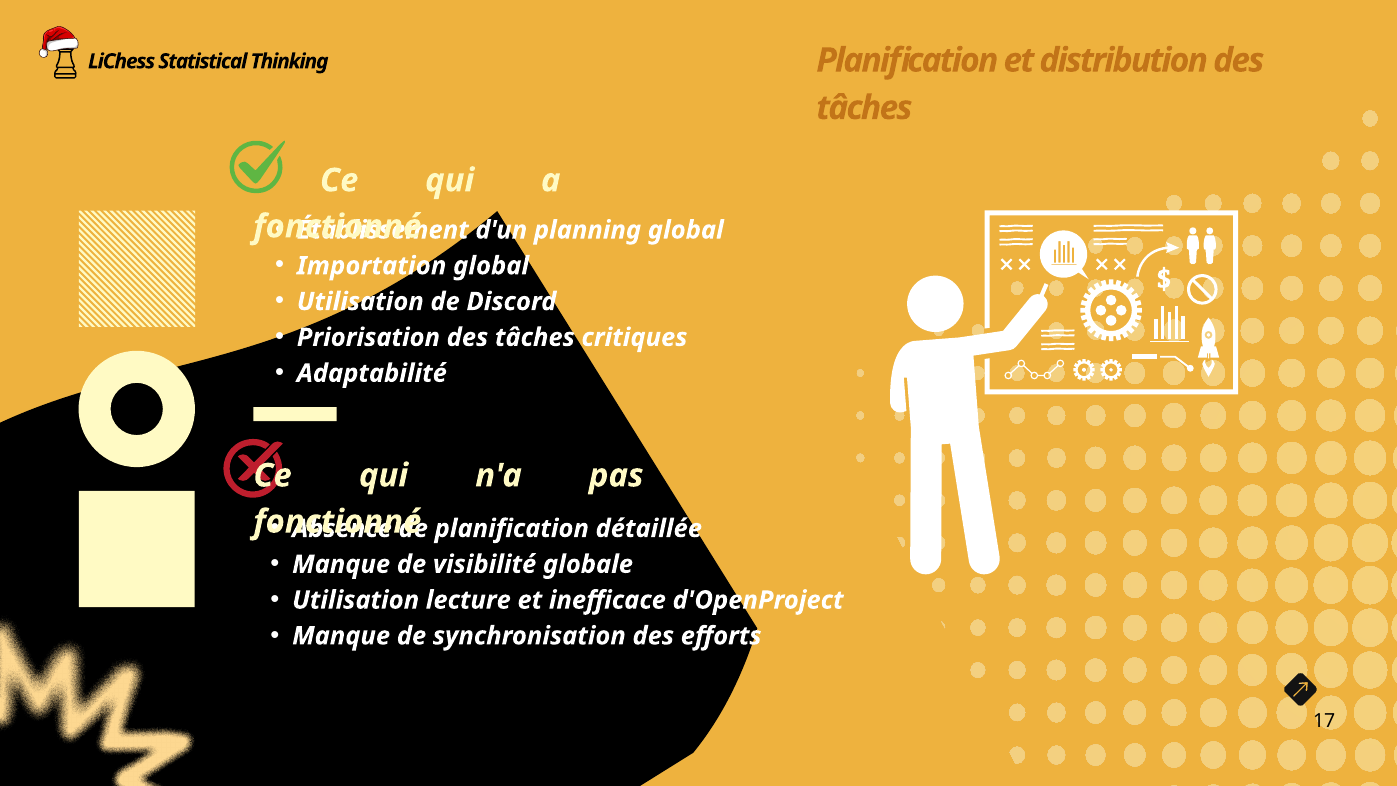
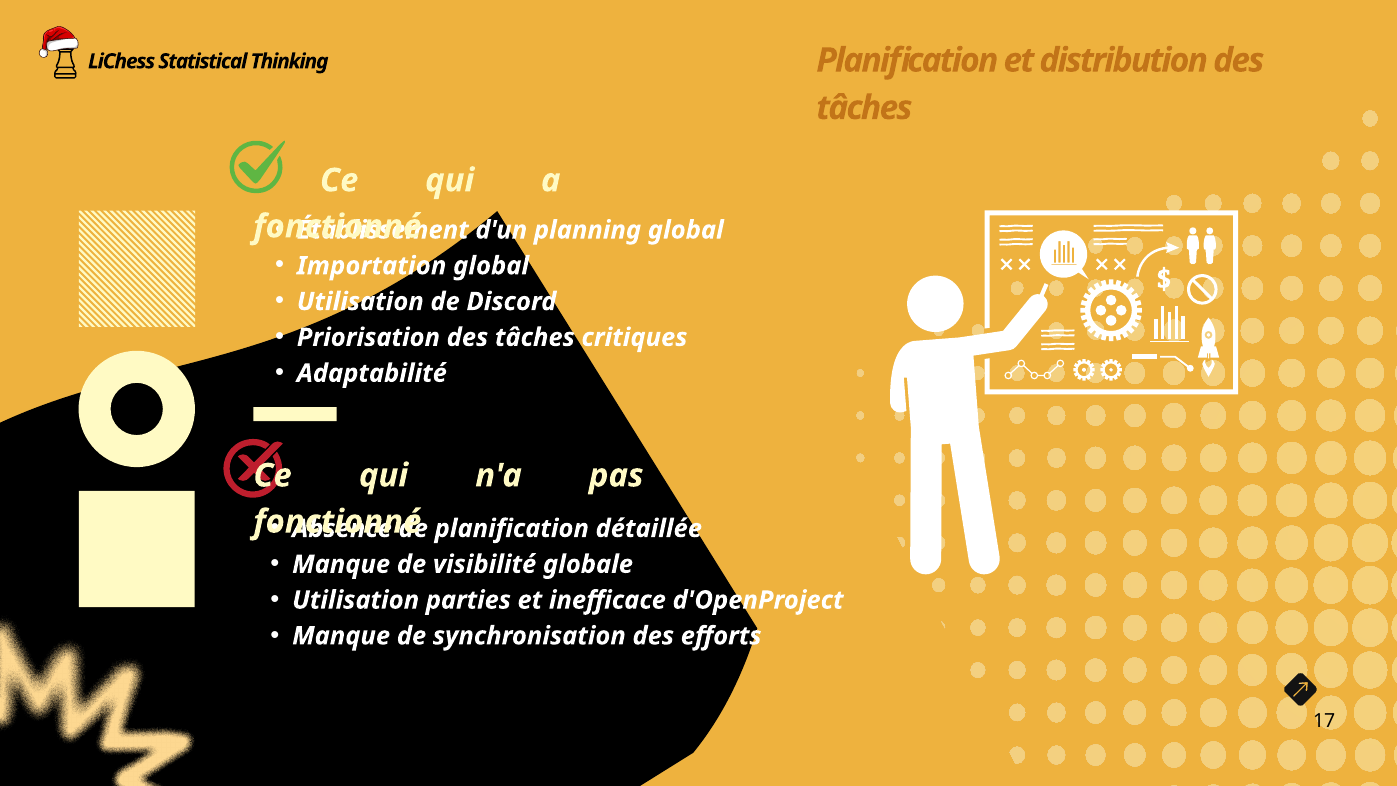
lecture: lecture -> parties (468, 600)
